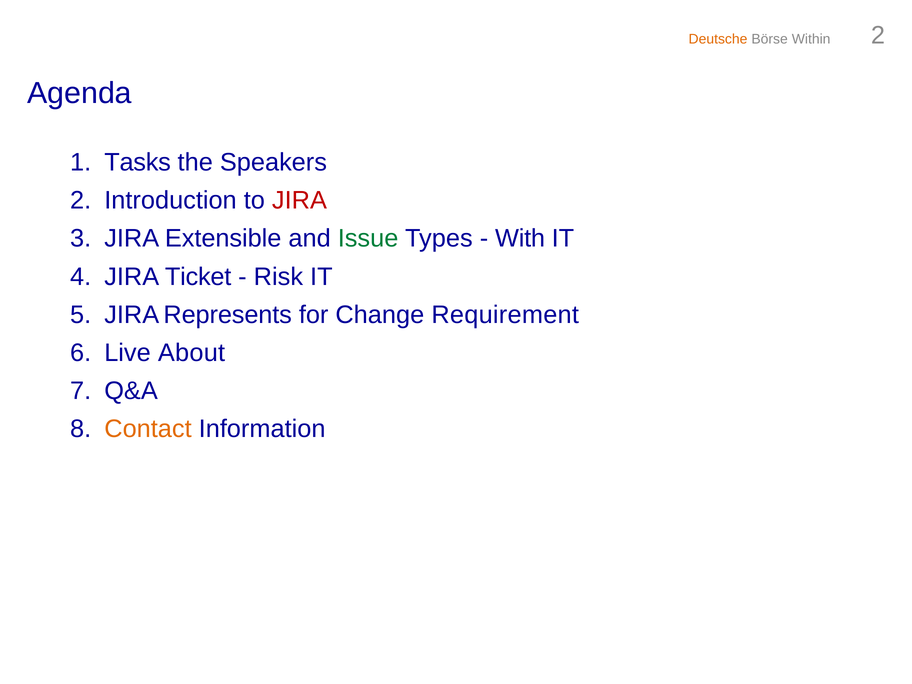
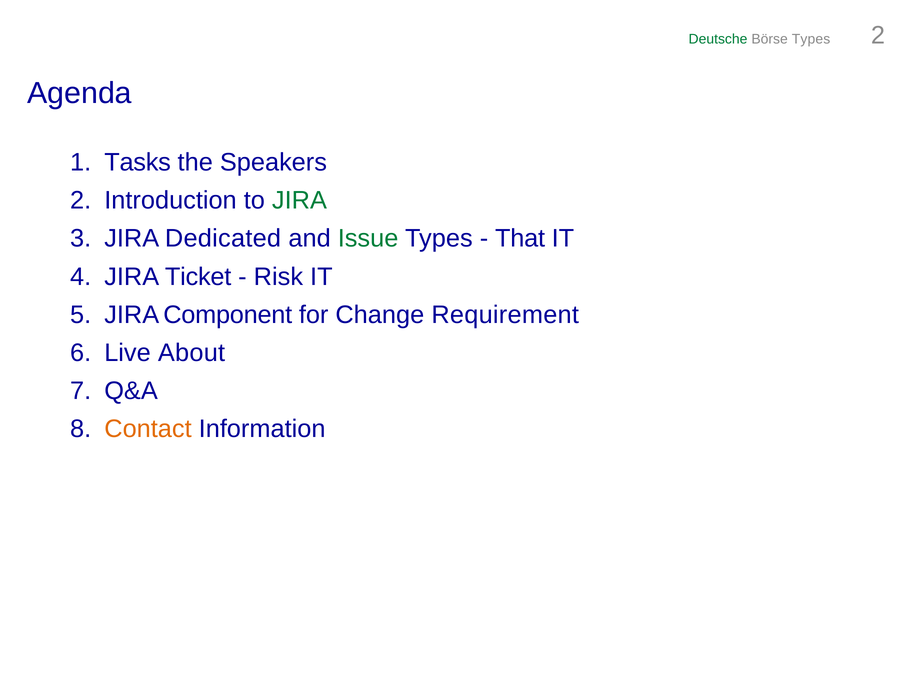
Deutsche colour: orange -> green (718, 39)
Börse Within: Within -> Types (811, 39)
JIRA colour: red -> green (299, 201)
Extensible: Extensible -> Dedicated (223, 239)
With: With -> That (520, 239)
Represents: Represents -> Component (228, 315)
